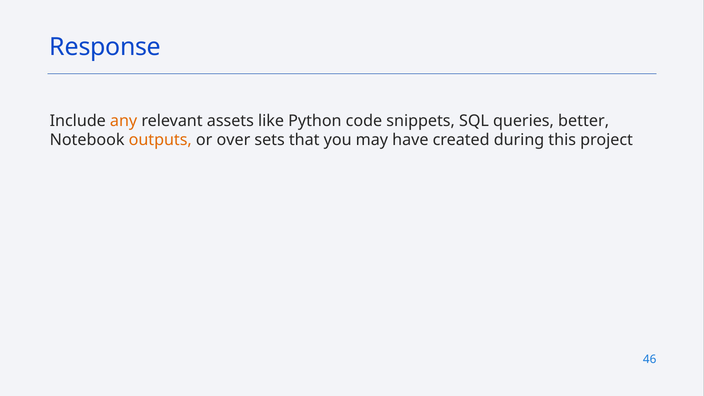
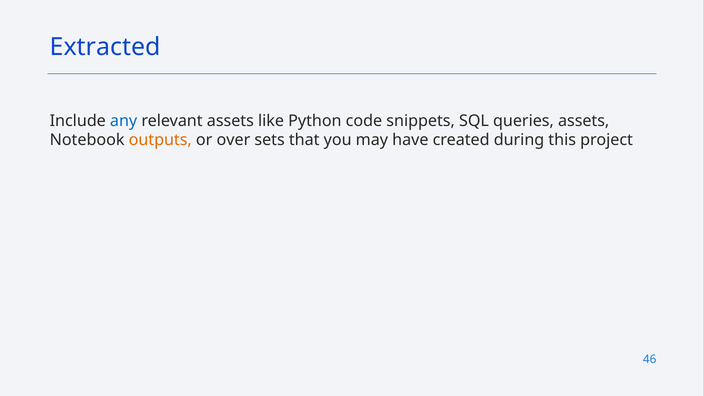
Response: Response -> Extracted (105, 47)
any colour: orange -> blue (124, 121)
queries better: better -> assets (584, 121)
